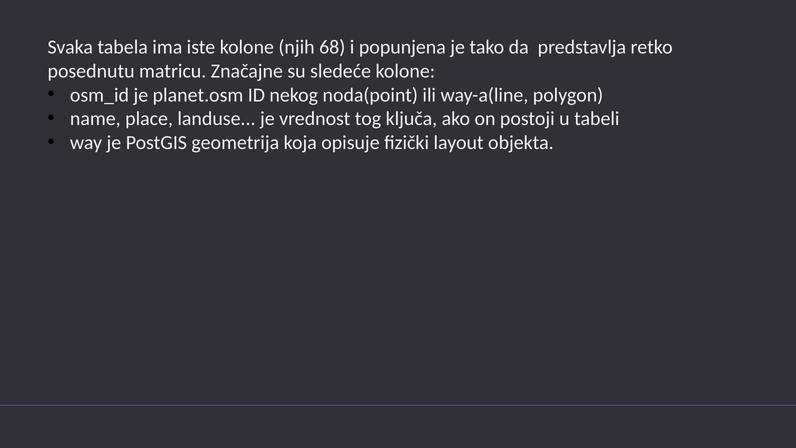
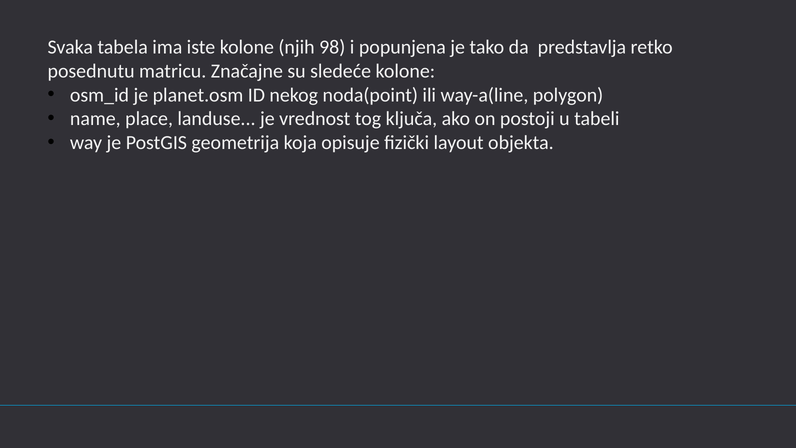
68: 68 -> 98 (332, 47)
